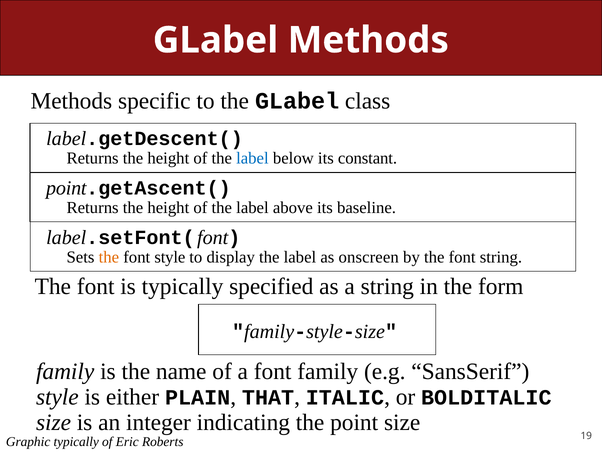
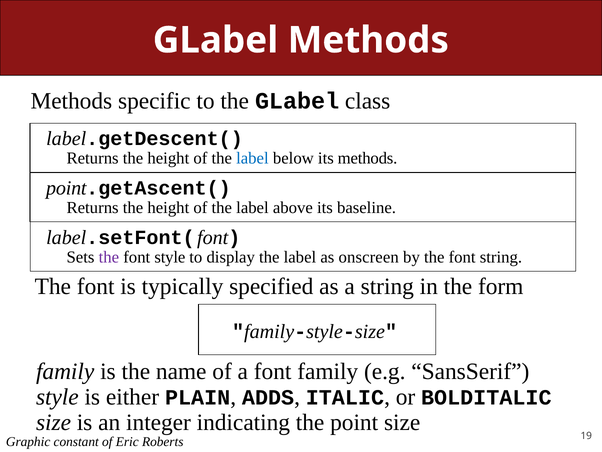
its constant: constant -> methods (368, 158)
the colour: orange -> purple (109, 257)
THAT: THAT -> ADDS (268, 397)
Graphic typically: typically -> constant (76, 441)
